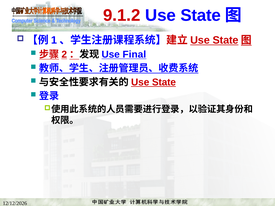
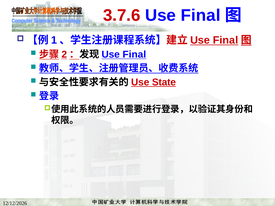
9.1.2: 9.1.2 -> 3.7.6 (122, 15)
State: State -> Final (201, 15)
State: State -> Final (226, 40)
